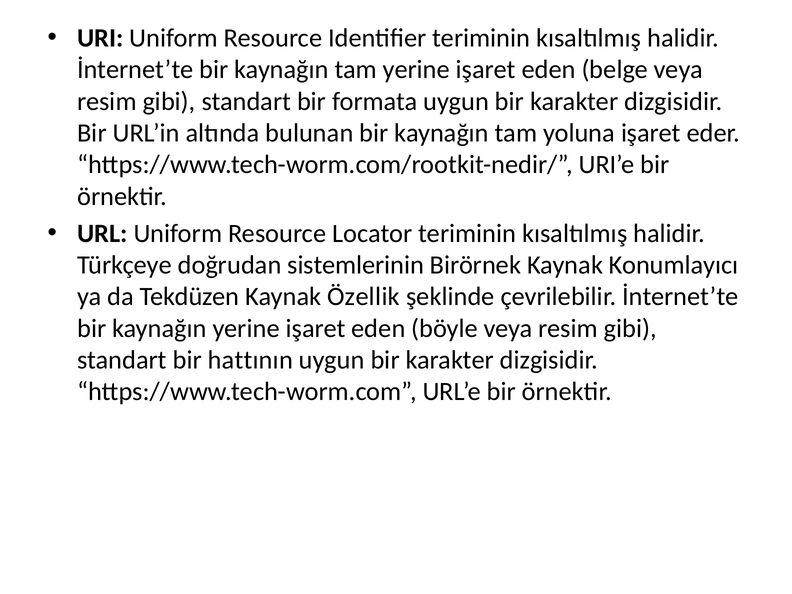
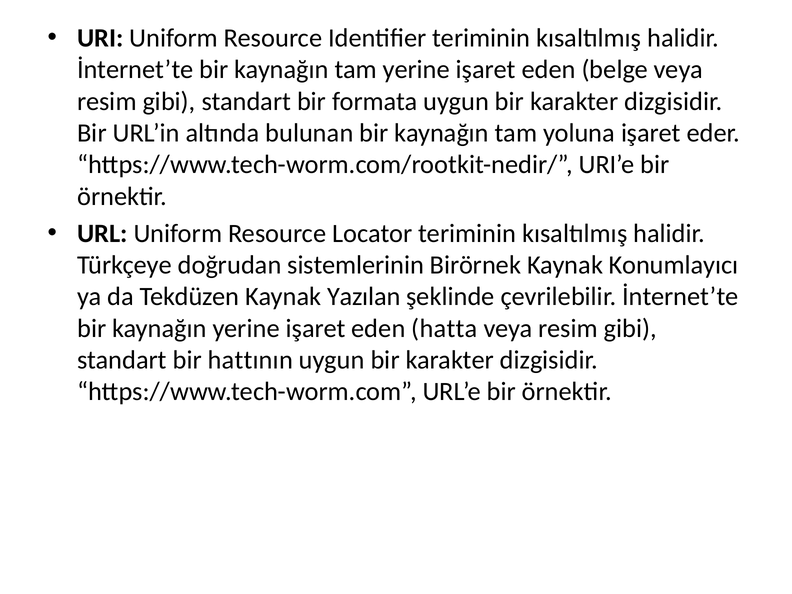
Özellik: Özellik -> Yazılan (364, 297)
böyle: böyle -> hatta (444, 328)
